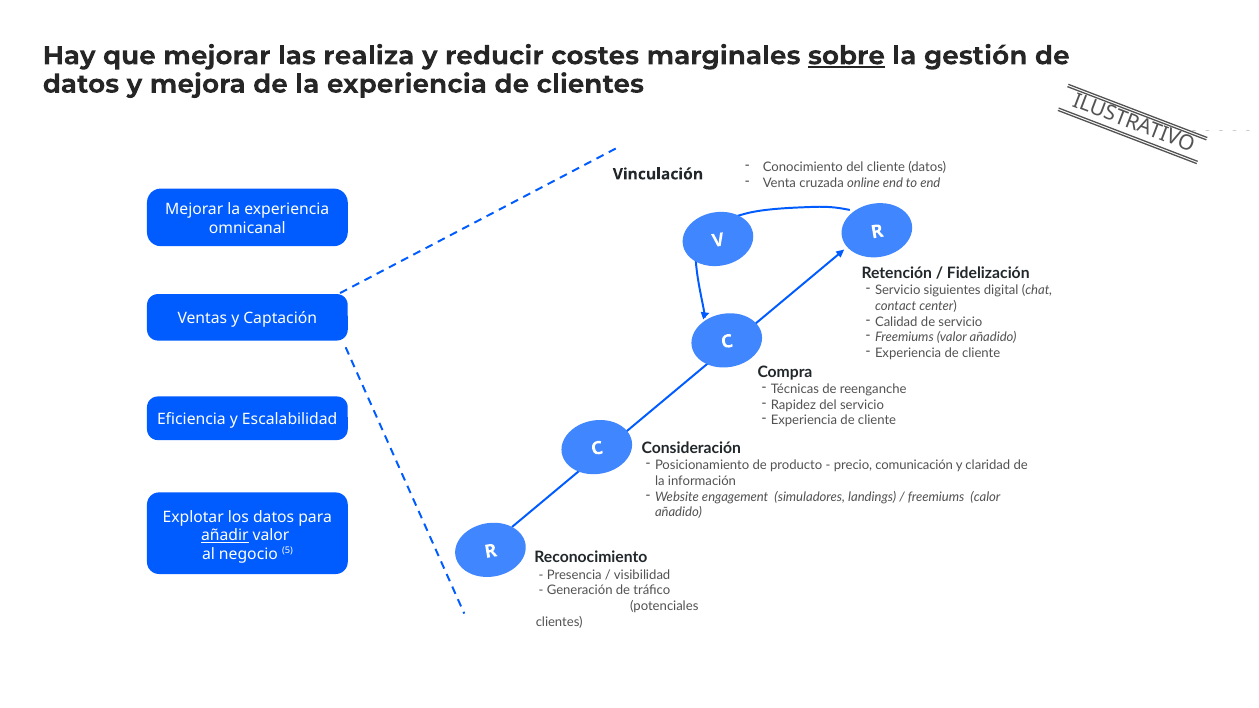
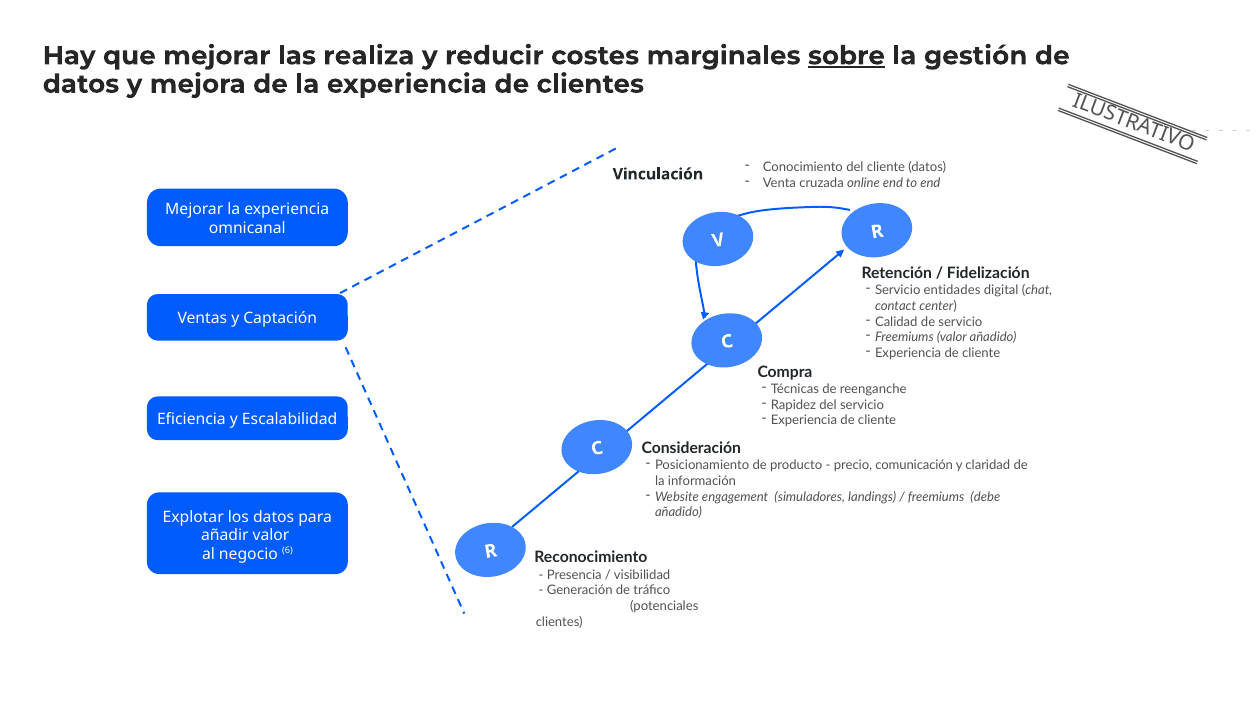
siguientes: siguientes -> entidades (952, 290)
calor: calor -> debe (985, 497)
añadir underline: present -> none (225, 536)
5: 5 -> 6 (287, 550)
